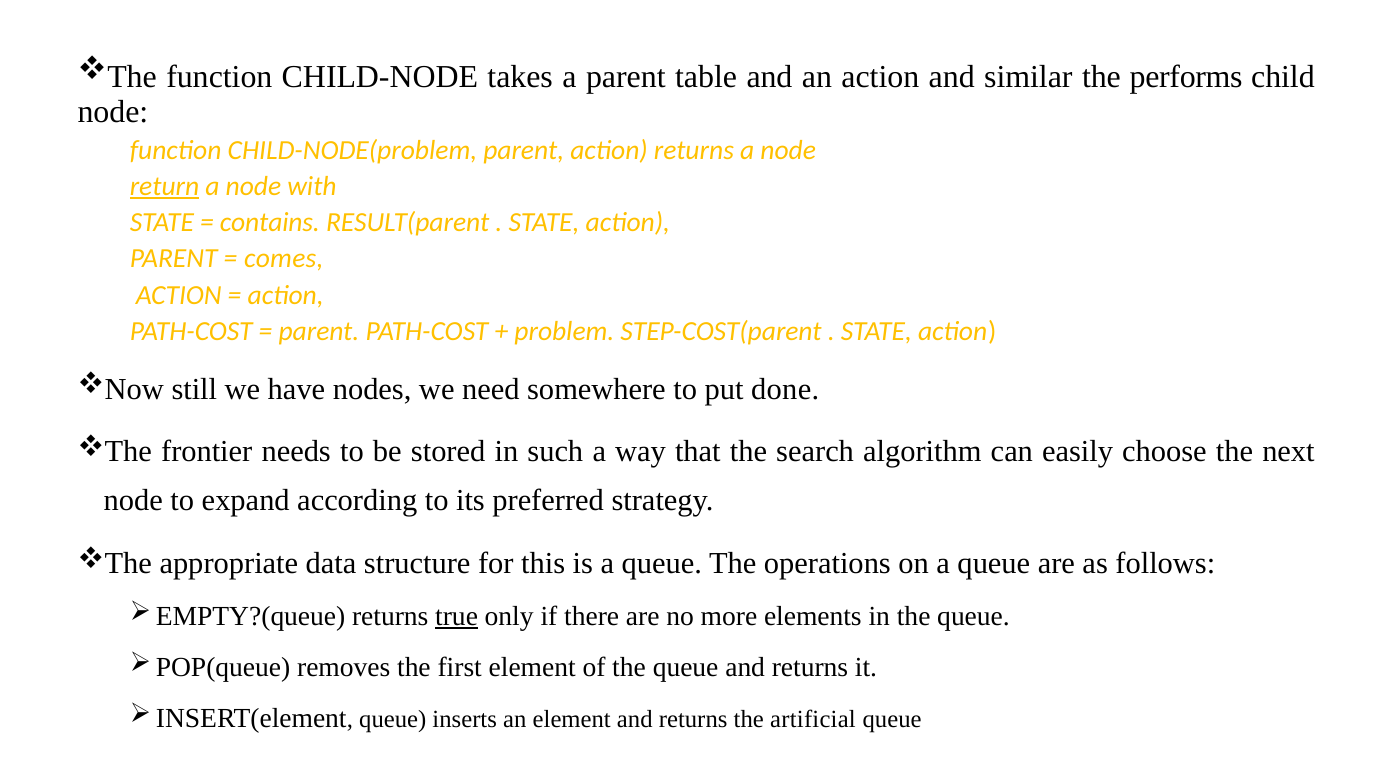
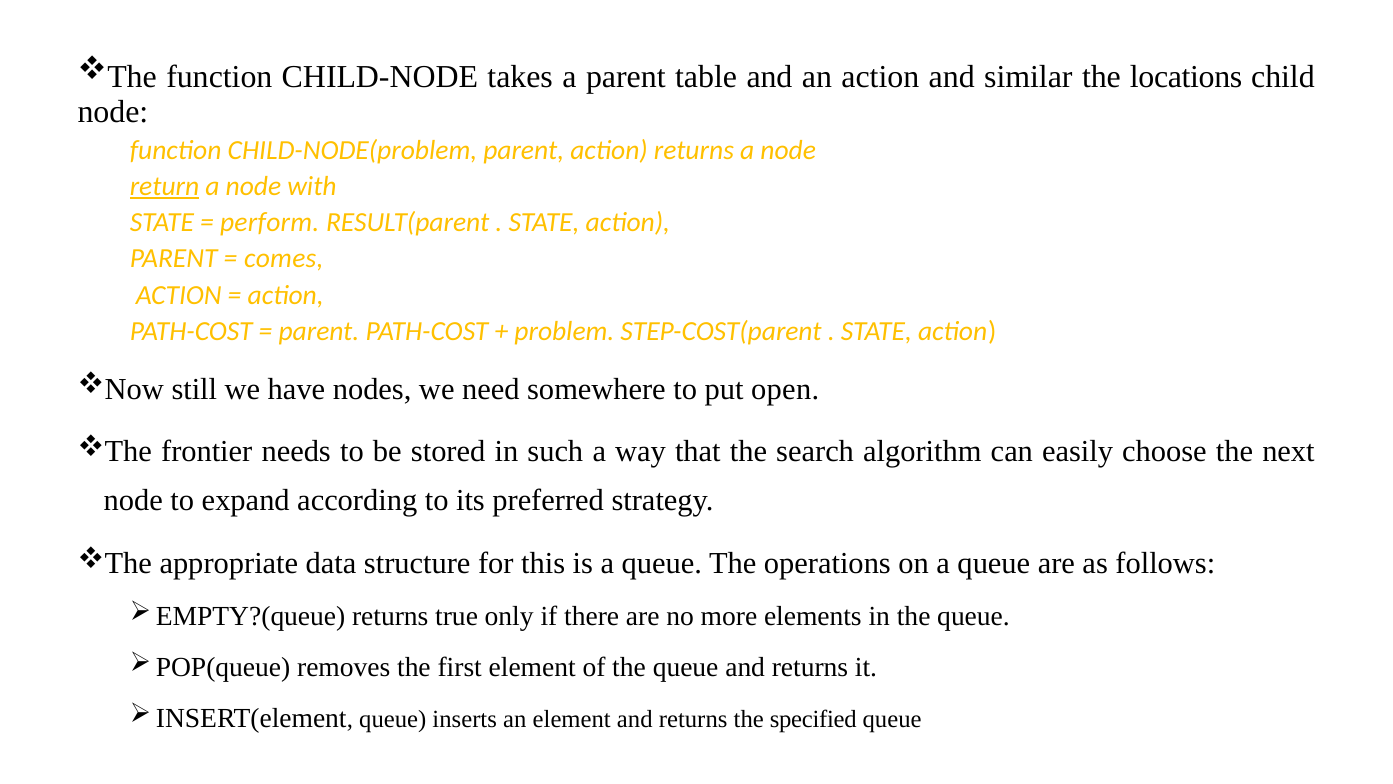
performs: performs -> locations (1186, 77)
contains: contains -> perform (270, 222)
done: done -> open (785, 389)
true underline: present -> none (457, 616)
artificial: artificial -> specified (813, 719)
